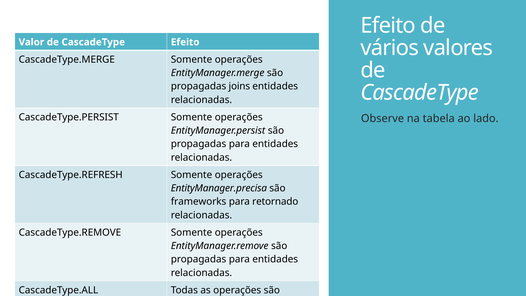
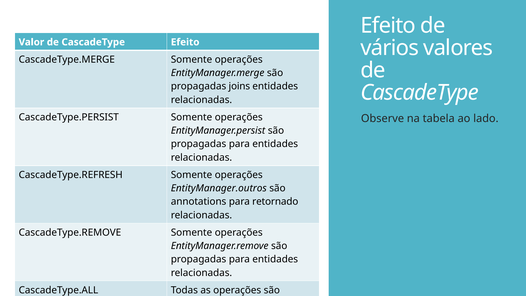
EntityManager.precisa: EntityManager.precisa -> EntityManager.outros (219, 188)
frameworks: frameworks -> annotations (199, 202)
